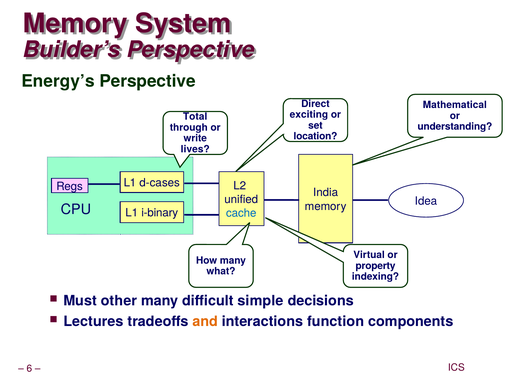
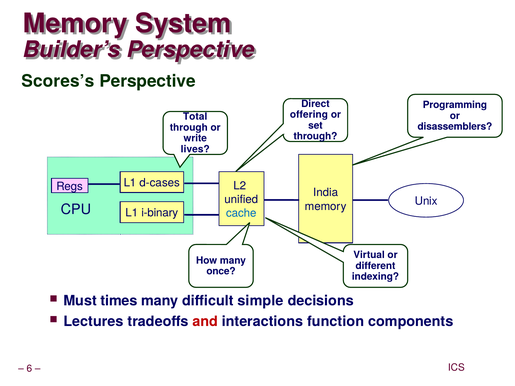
Energy’s: Energy’s -> Scores’s (58, 81)
Mathematical: Mathematical -> Programming (455, 105)
exciting: exciting -> offering (309, 115)
understanding: understanding -> disassemblers (455, 127)
location: location -> through (315, 136)
Idea: Idea -> Unix (426, 201)
property: property -> different (375, 266)
what: what -> once (221, 271)
other: other -> times (119, 301)
and colour: orange -> red (205, 322)
